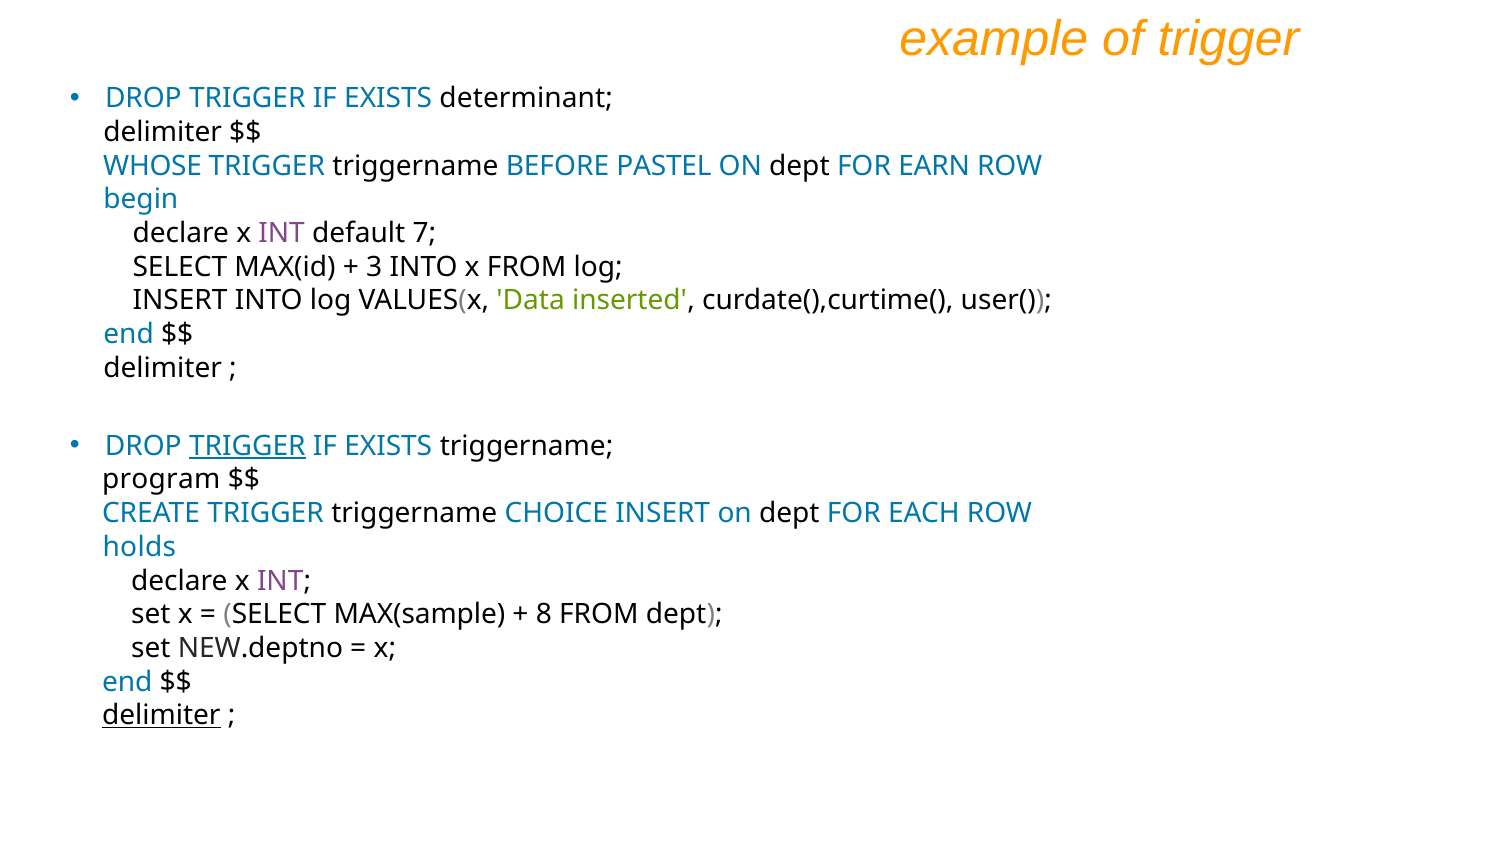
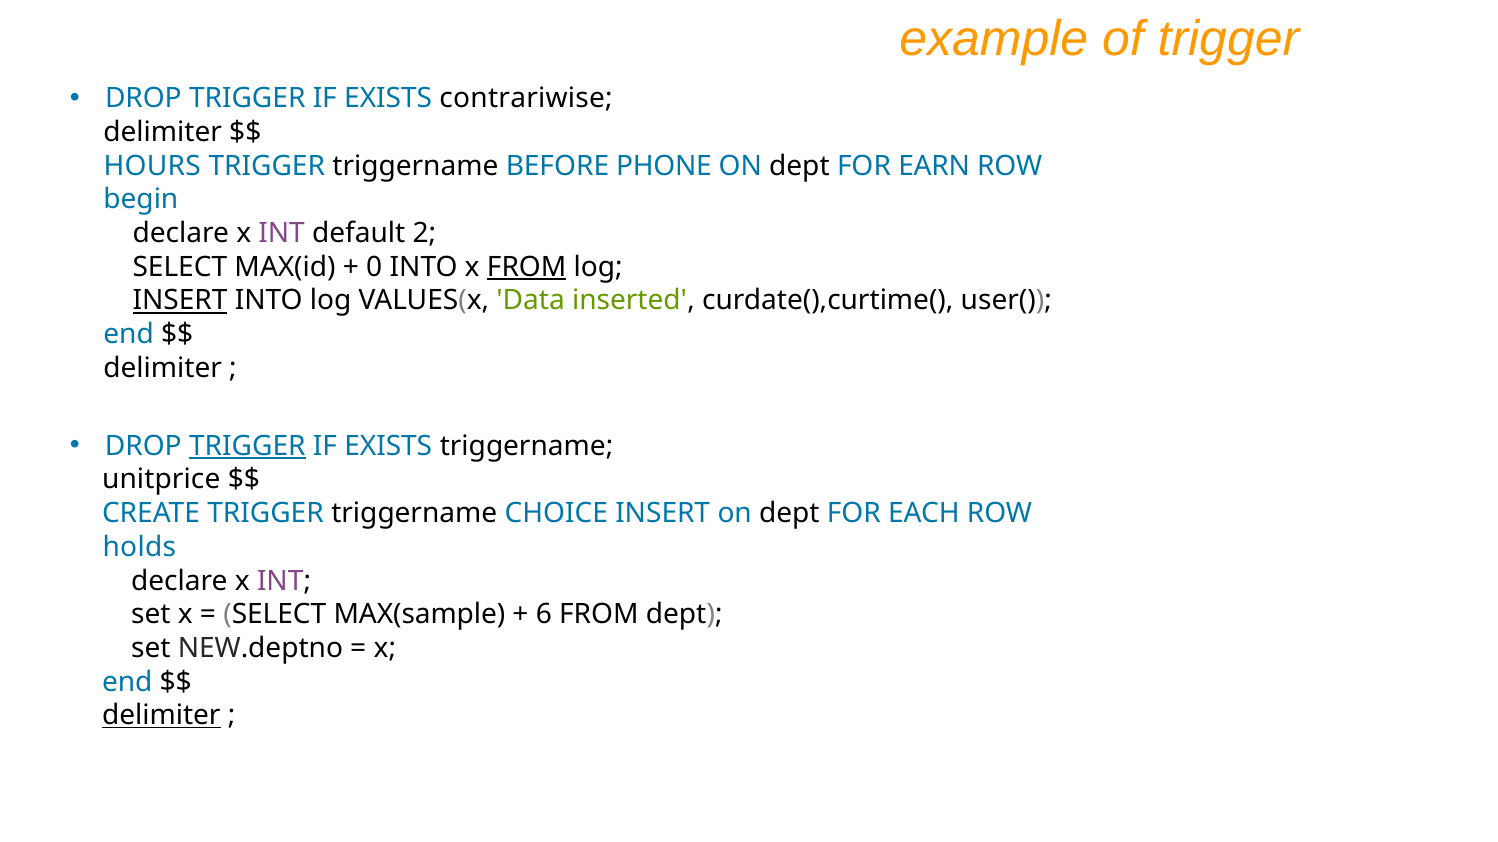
determinant: determinant -> contrariwise (526, 99)
WHOSE: WHOSE -> HOURS (152, 166)
PASTEL: PASTEL -> PHONE (664, 166)
7: 7 -> 2 (424, 234)
3: 3 -> 0 (374, 267)
FROM underline: none -> present (527, 267)
INSERT underline: none -> present (180, 301)
program: program -> unitprice (161, 480)
8: 8 -> 6 (544, 615)
